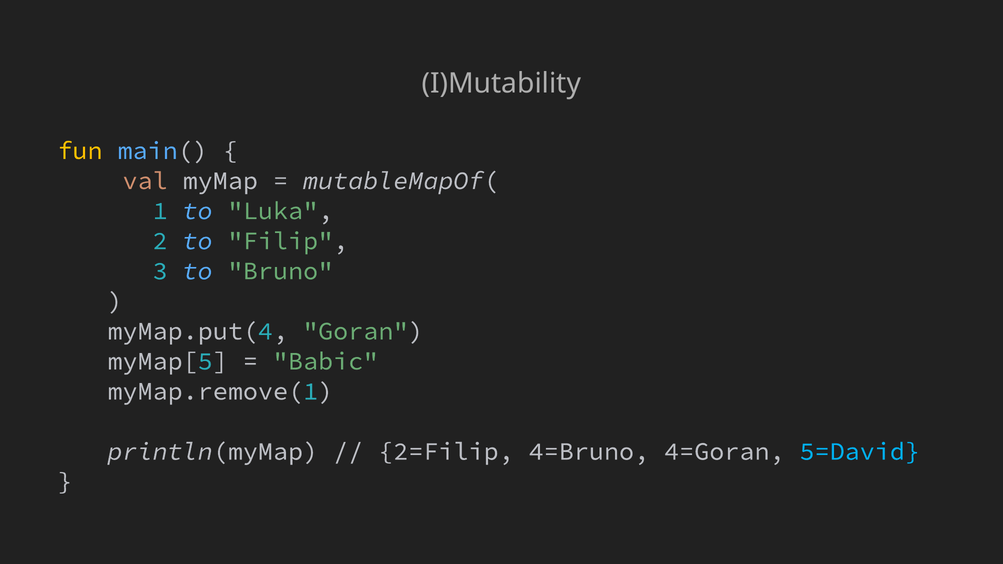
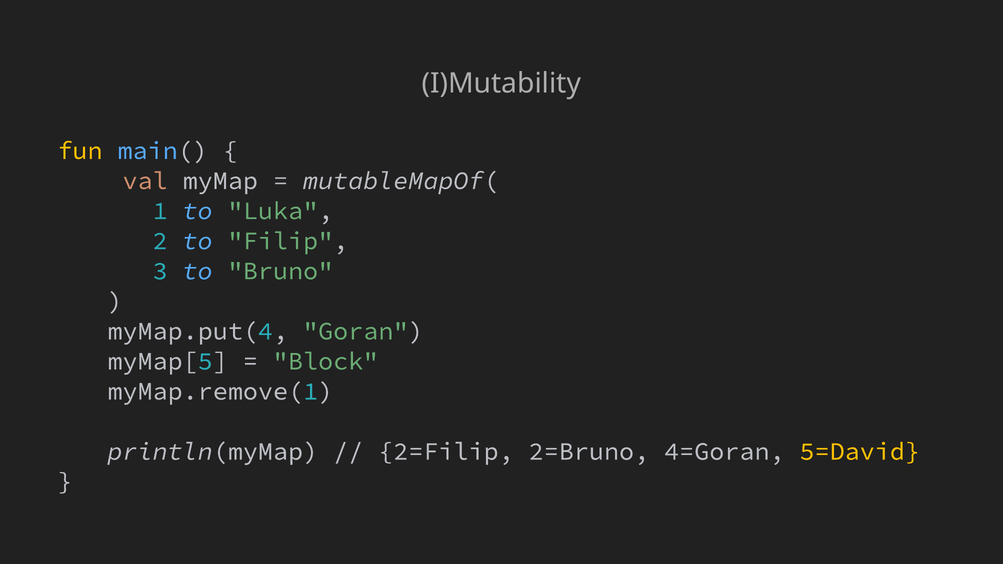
Babic: Babic -> Block (326, 361)
4=Bruno: 4=Bruno -> 2=Bruno (589, 452)
5=David colour: light blue -> yellow (860, 452)
